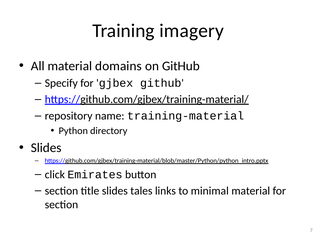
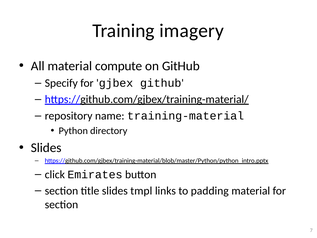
domains: domains -> compute (119, 66)
tales: tales -> tmpl (141, 191)
minimal: minimal -> padding (210, 191)
